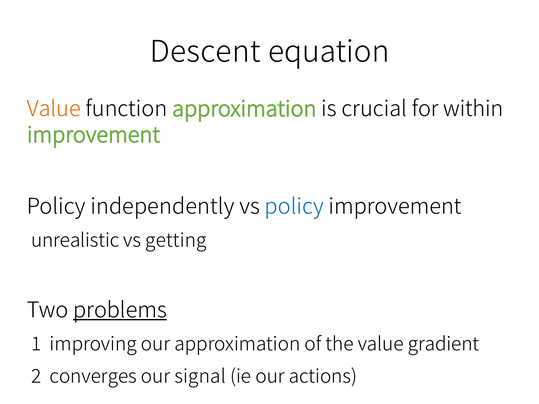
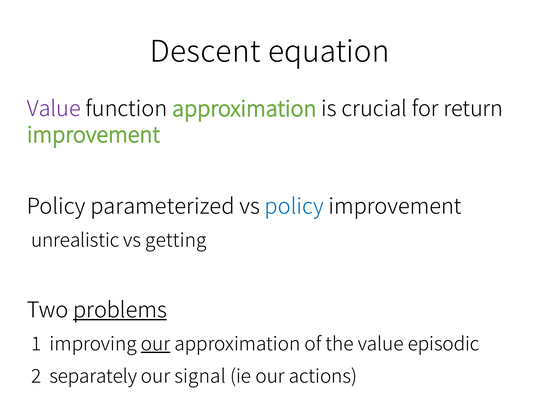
Value colour: orange -> purple (54, 109)
within: within -> return (473, 109)
independently: independently -> parameterized (162, 207)
our underline: none -> present (156, 344)
gradient: gradient -> episodic (444, 344)
converges: converges -> separately (93, 377)
